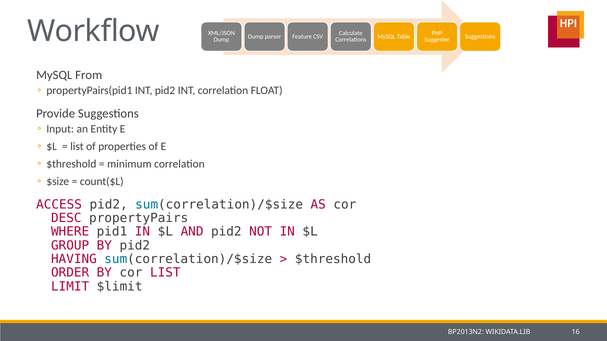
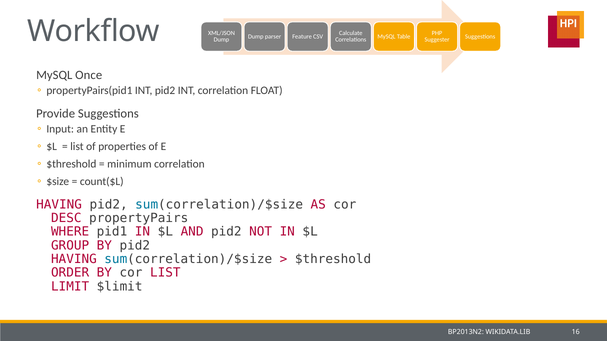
From: From -> Once (89, 75)
ACCESS: ACCESS -> HAVING (59, 205)
